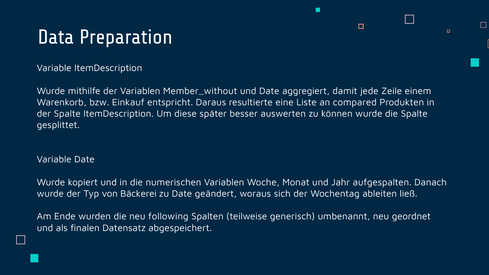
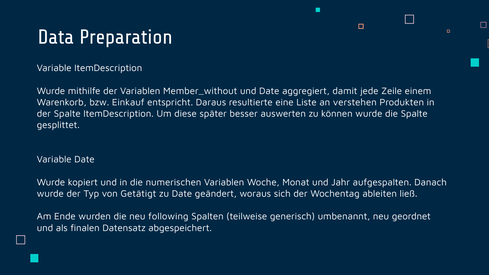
compared: compared -> verstehen (355, 102)
Bäckerei: Bäckerei -> Getätigt (138, 194)
